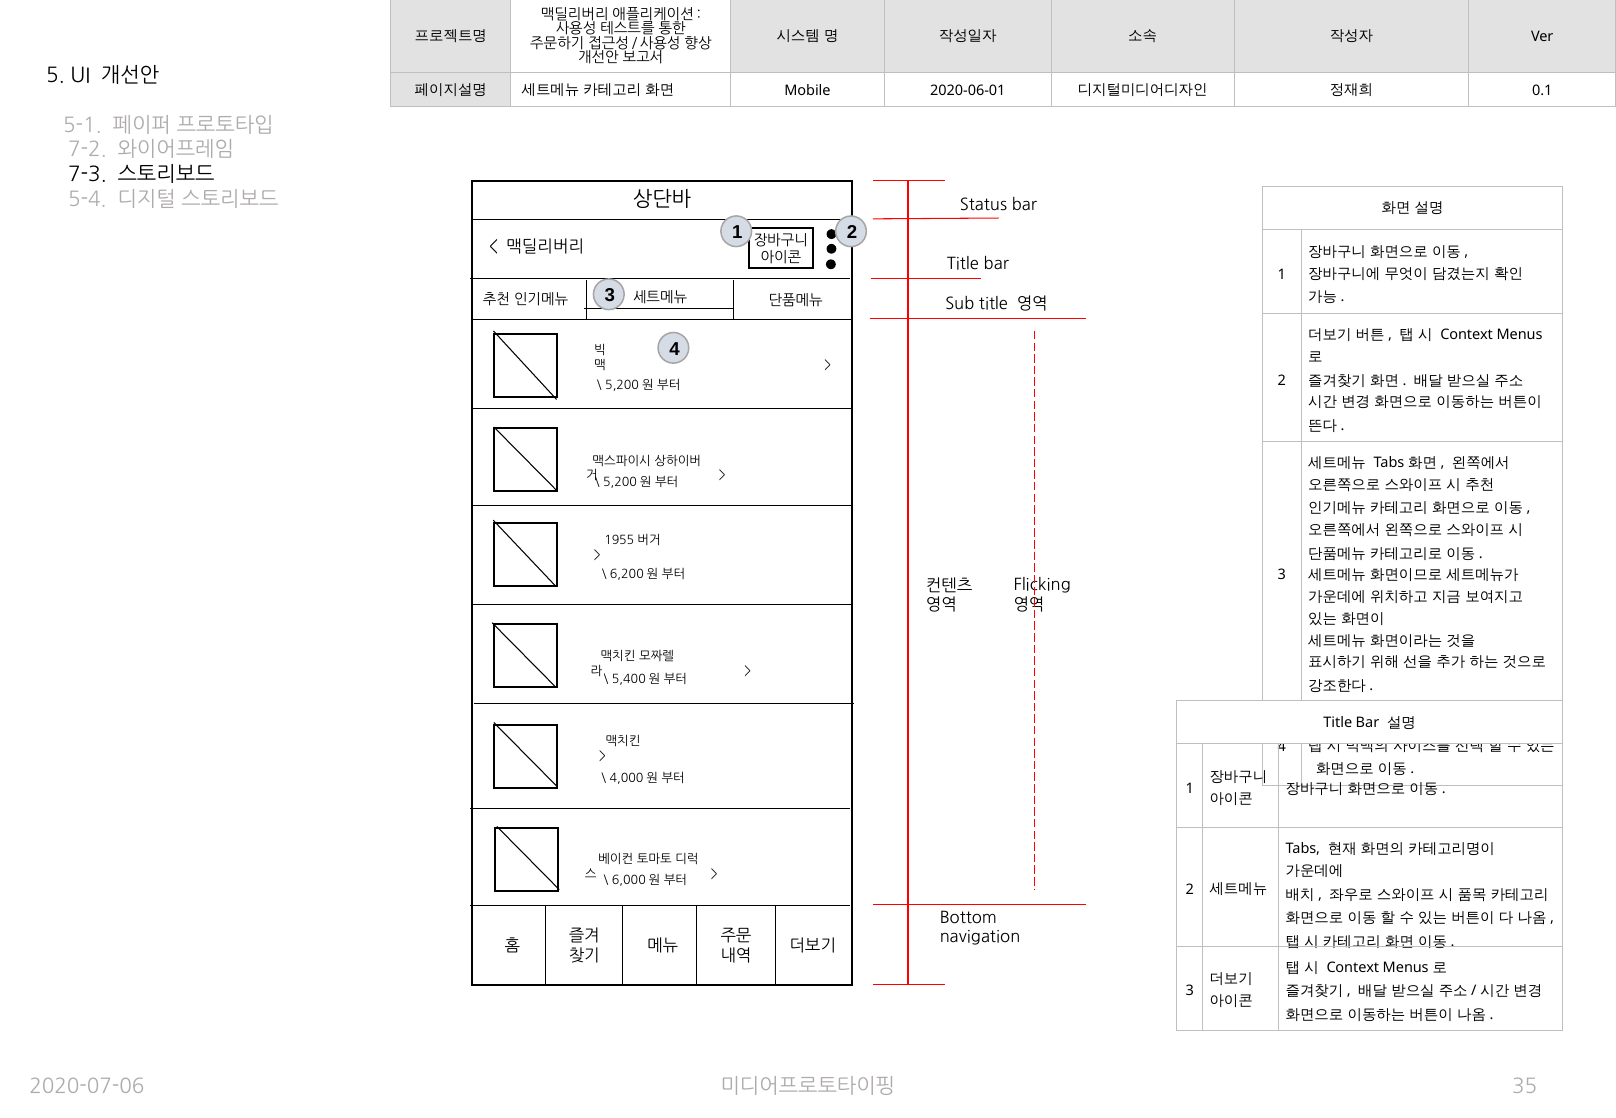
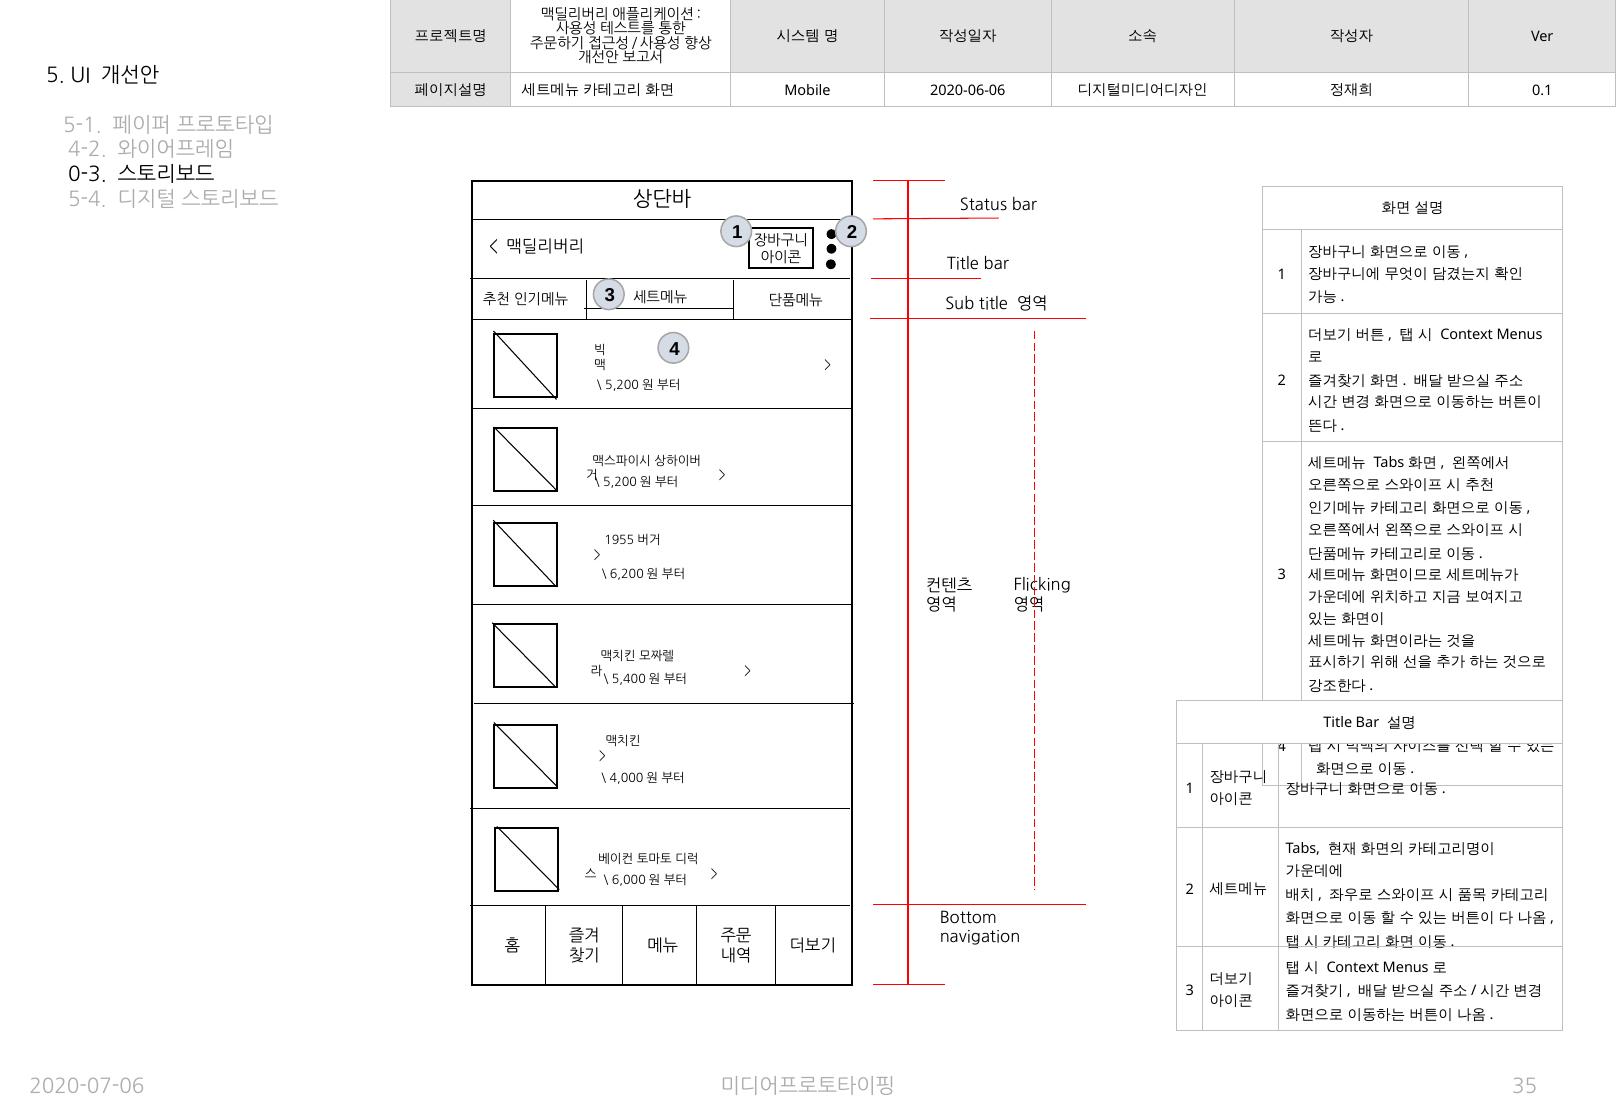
2020-06-01: 2020-06-01 -> 2020-06-06 (968, 90)
7-2: 7-2 -> 4-2 (87, 150)
7-3: 7-3 -> 0-3 (87, 175)
